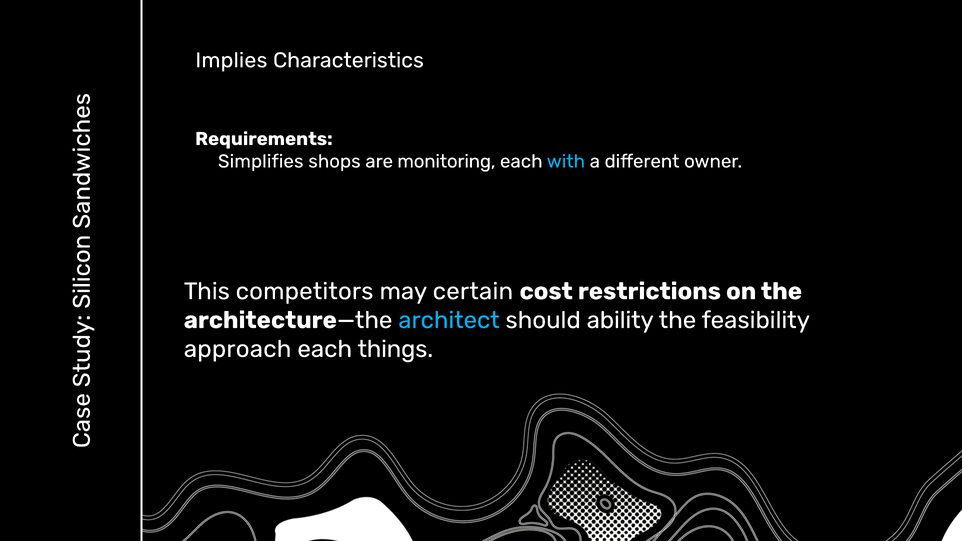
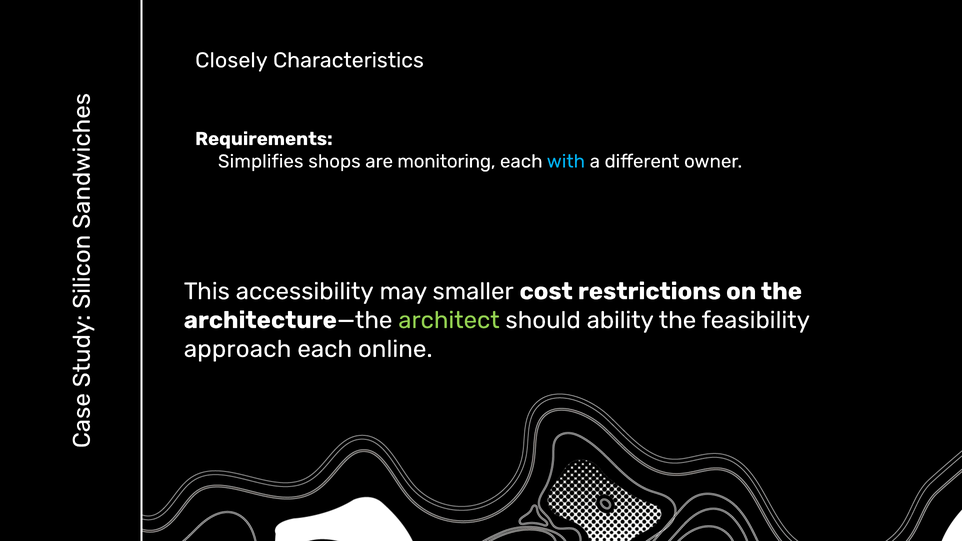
Implies: Implies -> Closely (231, 60)
competitors: competitors -> accessibility (305, 291)
certain: certain -> smaller (473, 291)
architect colour: light blue -> light green (449, 320)
things: things -> online (395, 349)
